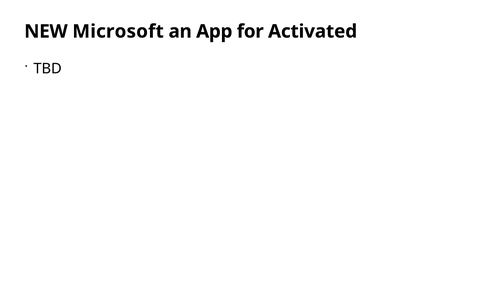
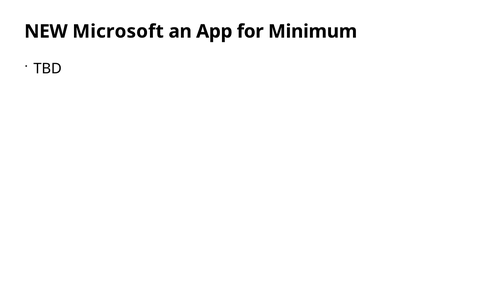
Activated: Activated -> Minimum (313, 31)
